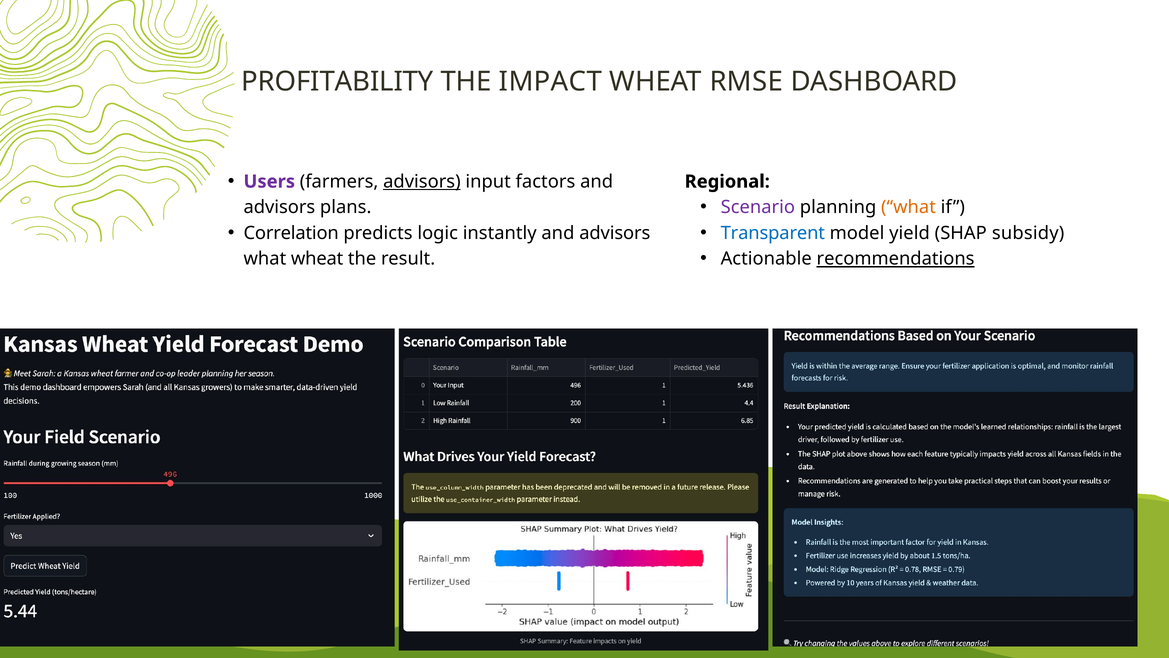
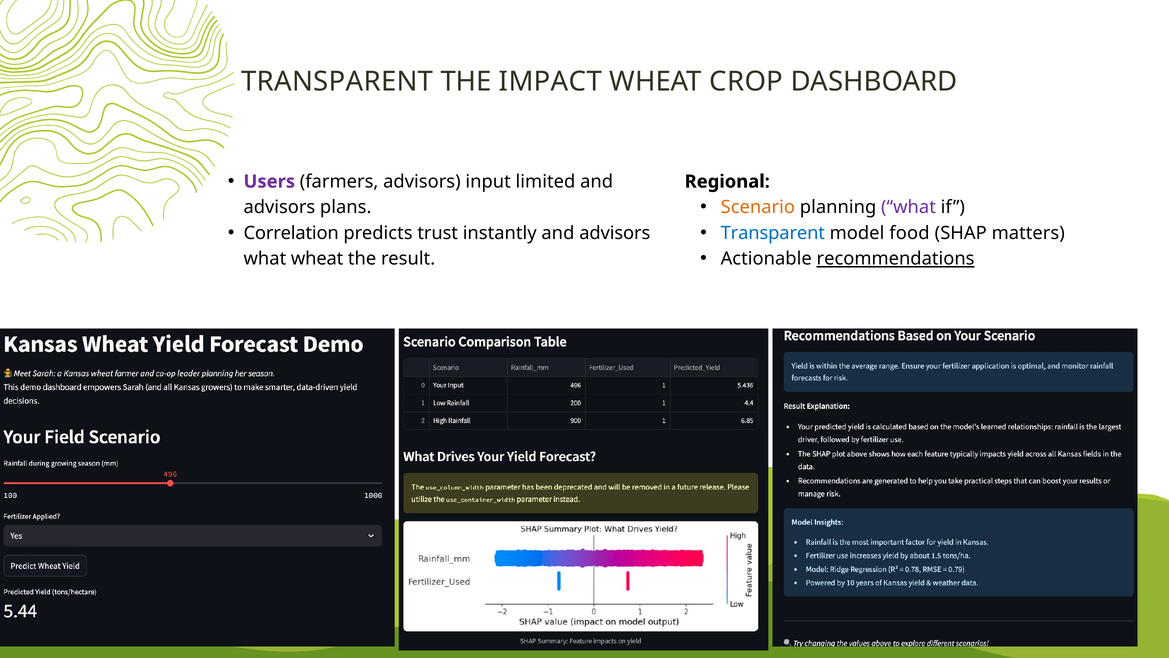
PROFITABILITY: PROFITABILITY -> TRANSPARENT (337, 82)
RMSE: RMSE -> CROP (746, 82)
advisors underline: present -> none (422, 182)
factors: factors -> limited (545, 182)
Scenario colour: purple -> orange (758, 207)
what colour: orange -> purple (908, 207)
logic: logic -> trust (438, 233)
yield: yield -> food (909, 233)
subsidy: subsidy -> matters (1028, 233)
